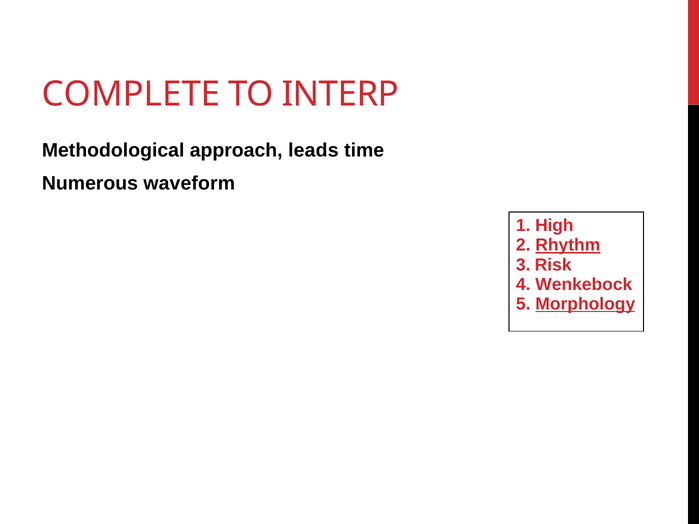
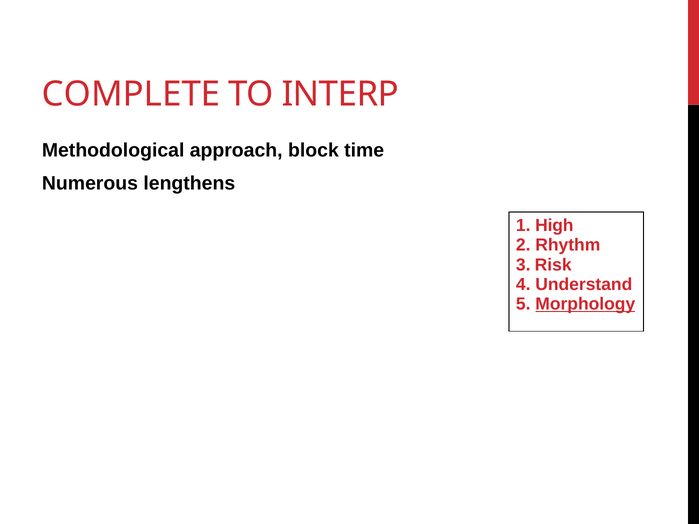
leads: leads -> block (313, 150)
waveform: waveform -> lengthens (189, 184)
Rhythm underline: present -> none (568, 245)
Wenkebock: Wenkebock -> Understand (584, 284)
